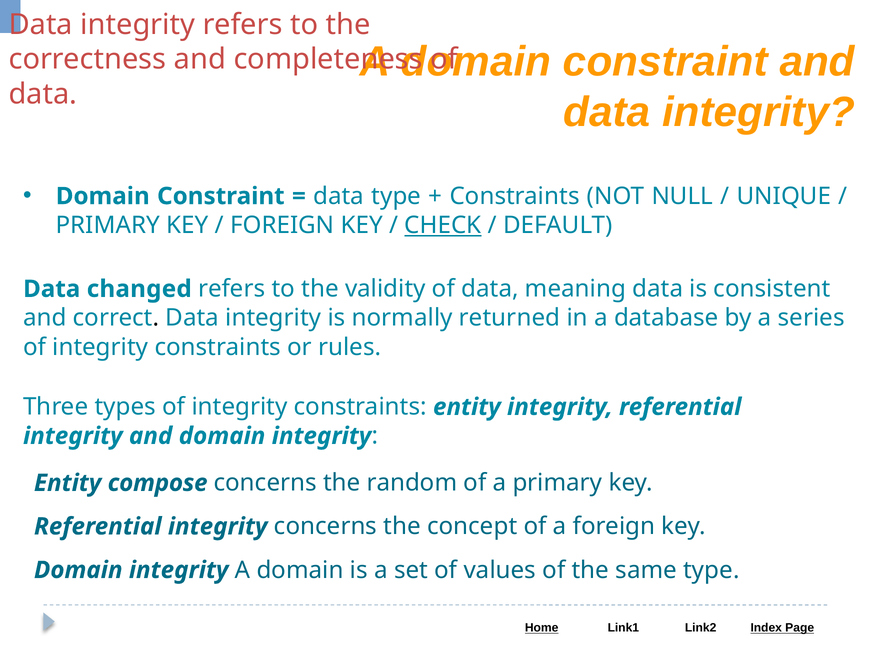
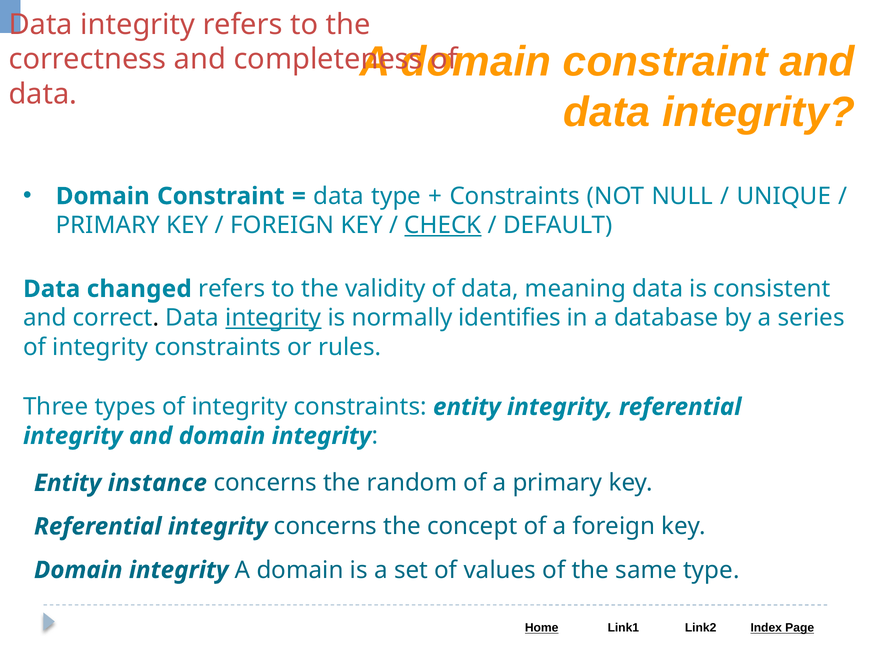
integrity underline: none -> present (273, 318)
returned: returned -> identifies (510, 318)
compose: compose -> instance (157, 483)
